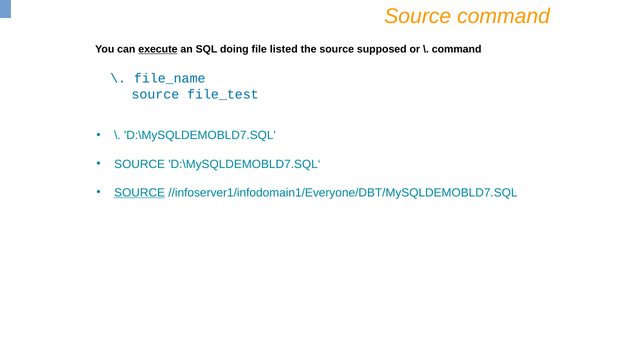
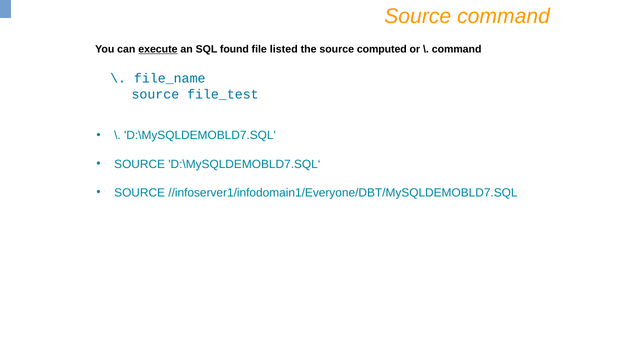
doing: doing -> found (234, 49)
supposed: supposed -> computed (382, 49)
SOURCE underline: present -> none (140, 192)
